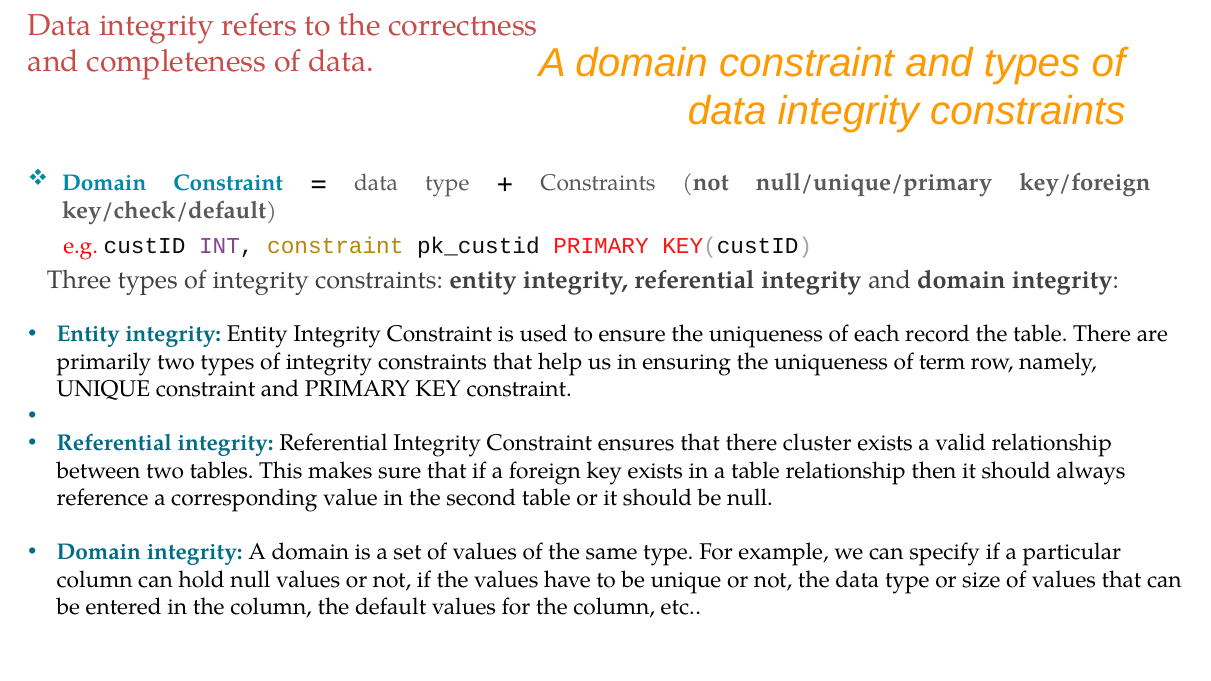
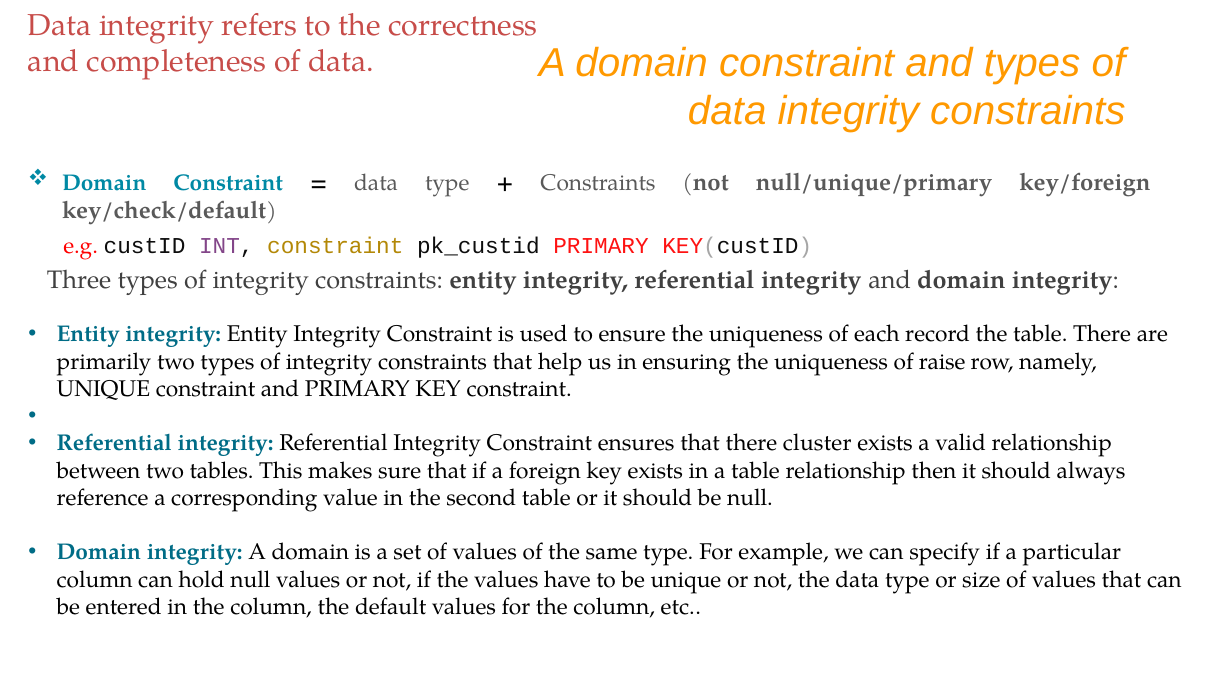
term: term -> raise (942, 362)
